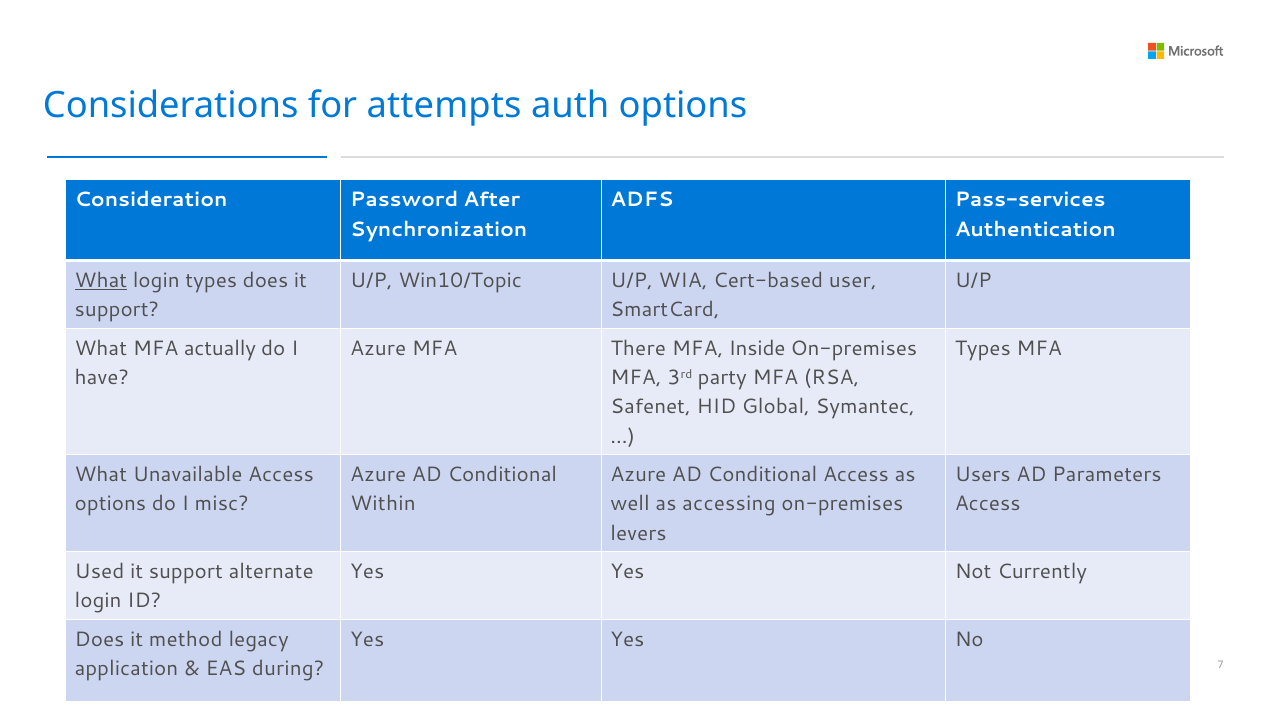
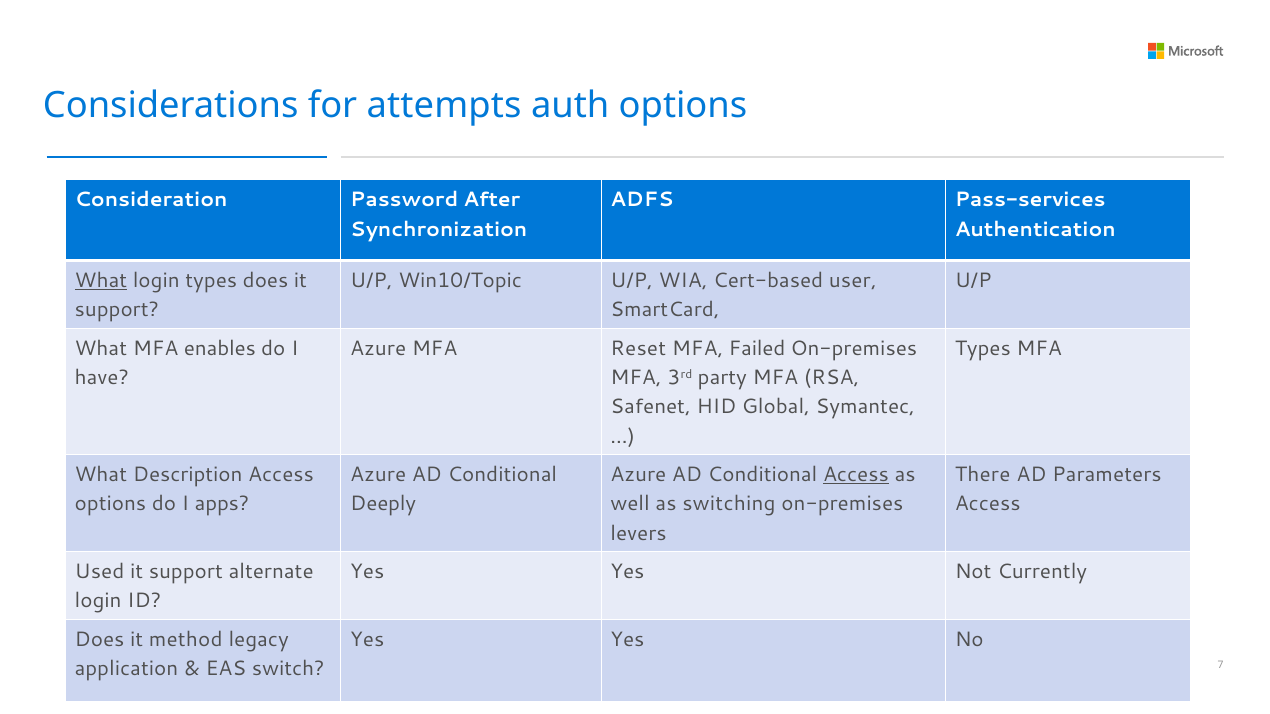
actually: actually -> enables (220, 349)
There: There -> Reset (638, 349)
Inside: Inside -> Failed (757, 349)
Unavailable: Unavailable -> Description (188, 475)
Access underline: none -> present (856, 475)
Users: Users -> There (983, 475)
misc: misc -> apps (222, 504)
Within: Within -> Deeply (383, 504)
accessing: accessing -> switching (729, 504)
during: during -> switch (288, 669)
